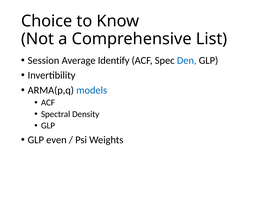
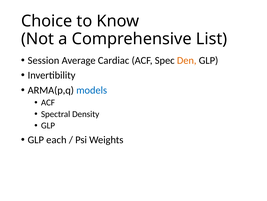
Identify: Identify -> Cardiac (114, 60)
Den colour: blue -> orange (187, 60)
even: even -> each (56, 139)
